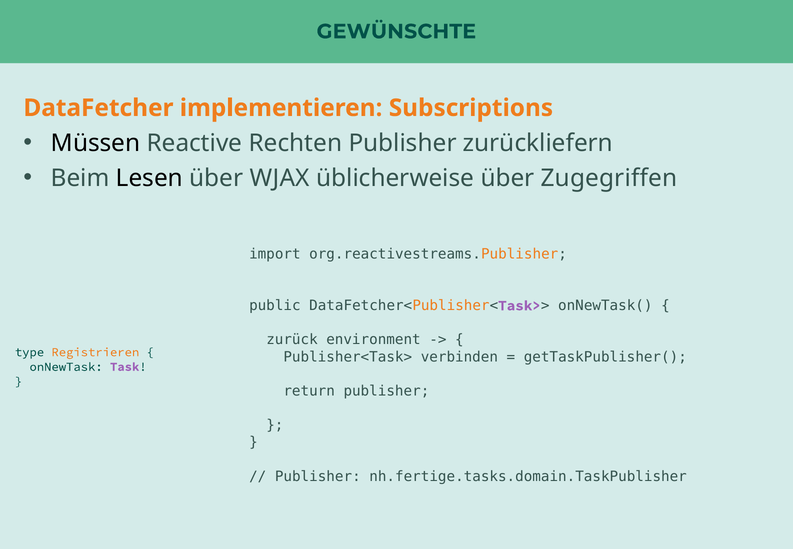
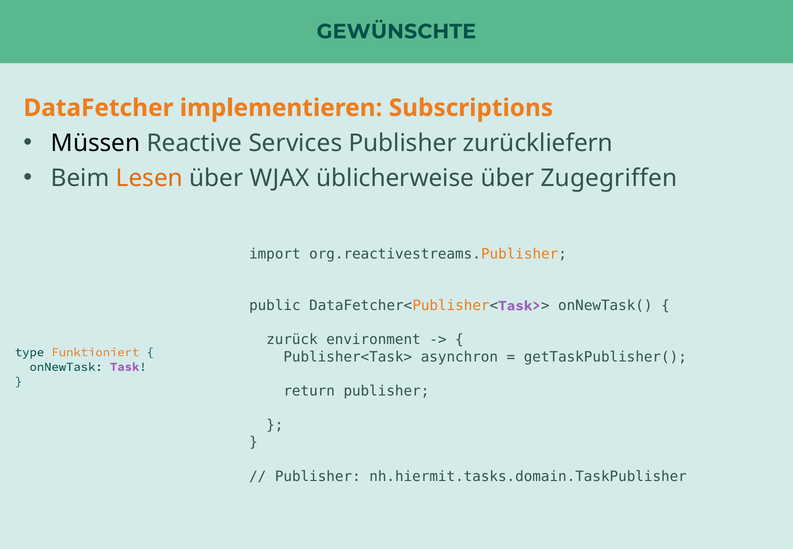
Rechten: Rechten -> Services (295, 143)
Lesen colour: black -> orange (149, 178)
Registrieren: Registrieren -> Funktioniert (95, 352)
verbinden: verbinden -> asynchron (459, 357)
nh.fertige.tasks.domain.TaskPublisher: nh.fertige.tasks.domain.TaskPublisher -> nh.hiermit.tasks.domain.TaskPublisher (528, 476)
